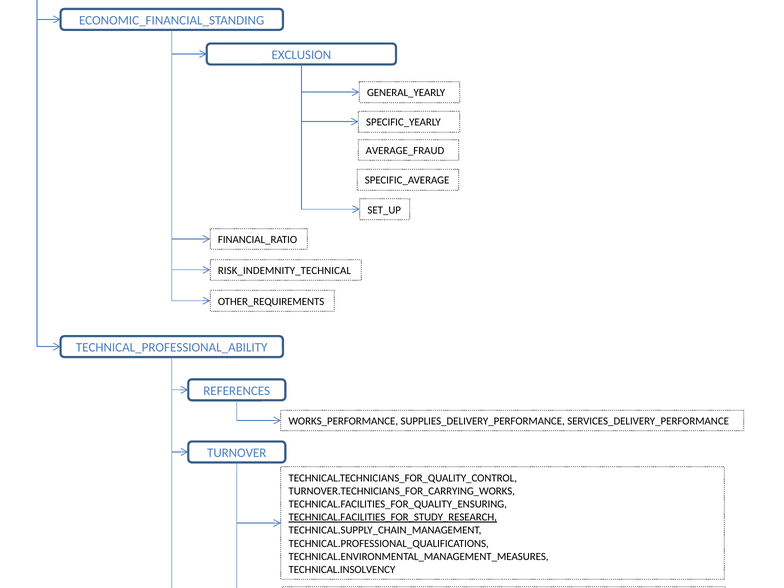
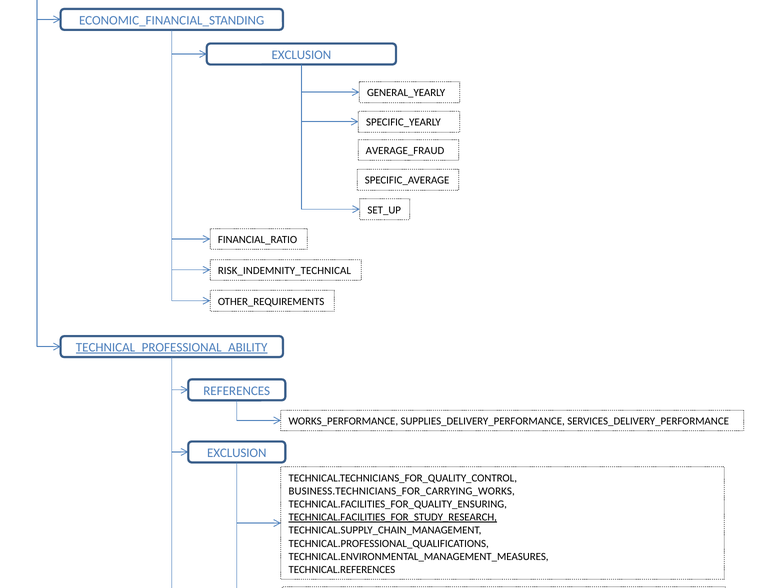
TECHNICAL_PROFESSIONAL_ABILITY underline: none -> present (172, 348)
TURNOVER: TURNOVER -> EXCLUSION (237, 453)
TURNOVER.TECHNICIANS_FOR_CARRYING_WORKS: TURNOVER.TECHNICIANS_FOR_CARRYING_WORKS -> BUSINESS.TECHNICIANS_FOR_CARRYING_WORKS (402, 491)
TECHNICAL.INSOLVENCY: TECHNICAL.INSOLVENCY -> TECHNICAL.REFERENCES (342, 570)
